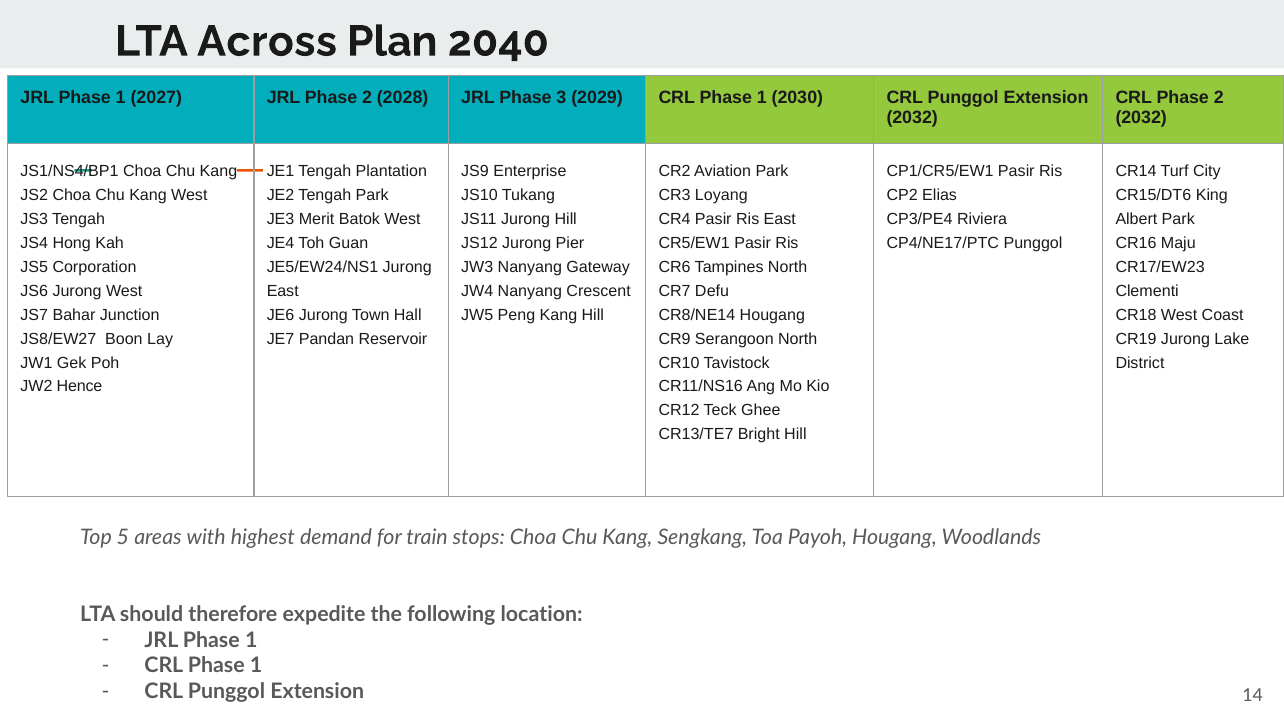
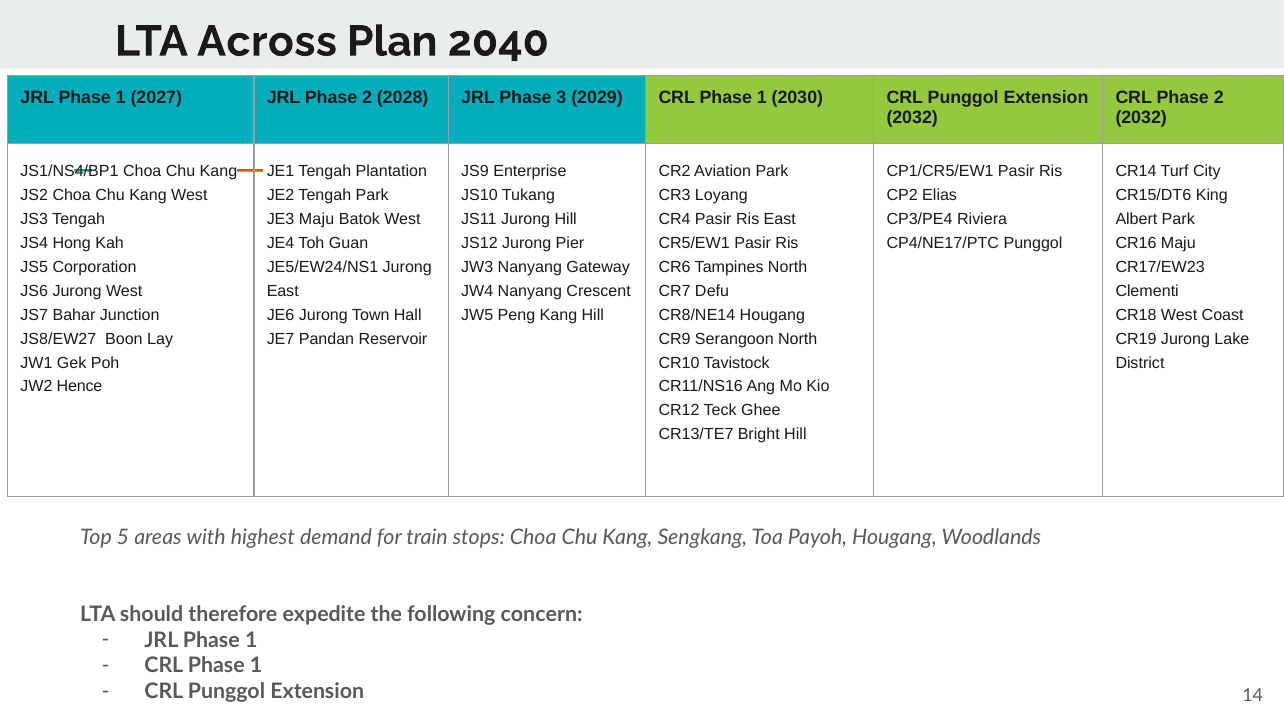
JE3 Merit: Merit -> Maju (317, 219)
location: location -> concern (542, 615)
